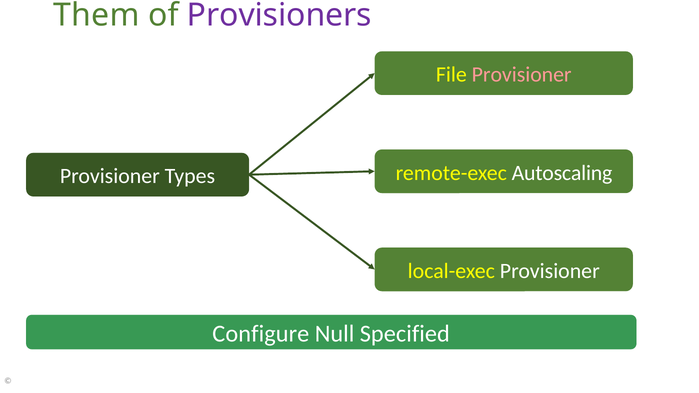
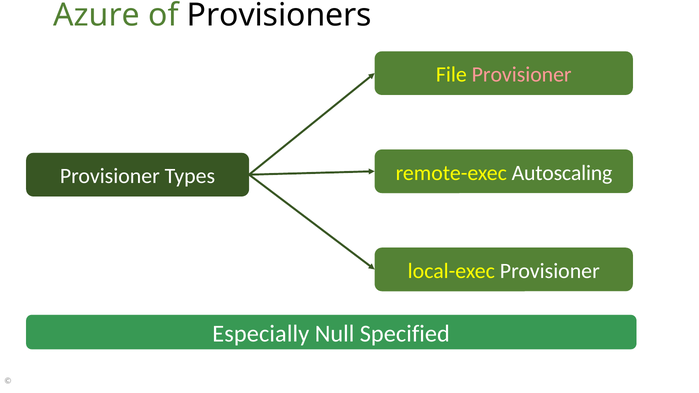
Them: Them -> Azure (97, 15)
Provisioners colour: purple -> black (279, 15)
Configure: Configure -> Especially (261, 334)
